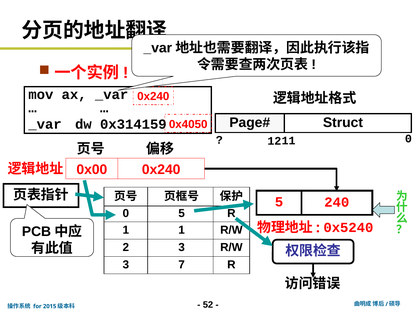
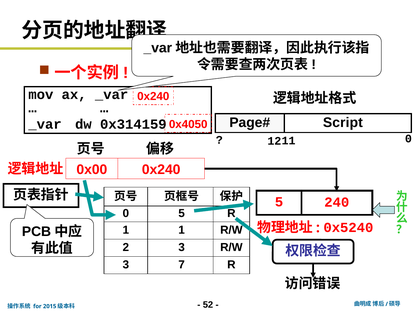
Struct: Struct -> Script (343, 122)
